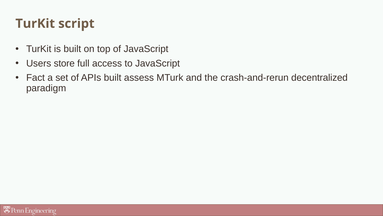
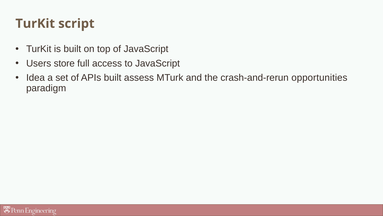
Fact: Fact -> Idea (36, 78)
decentralized: decentralized -> opportunities (319, 78)
